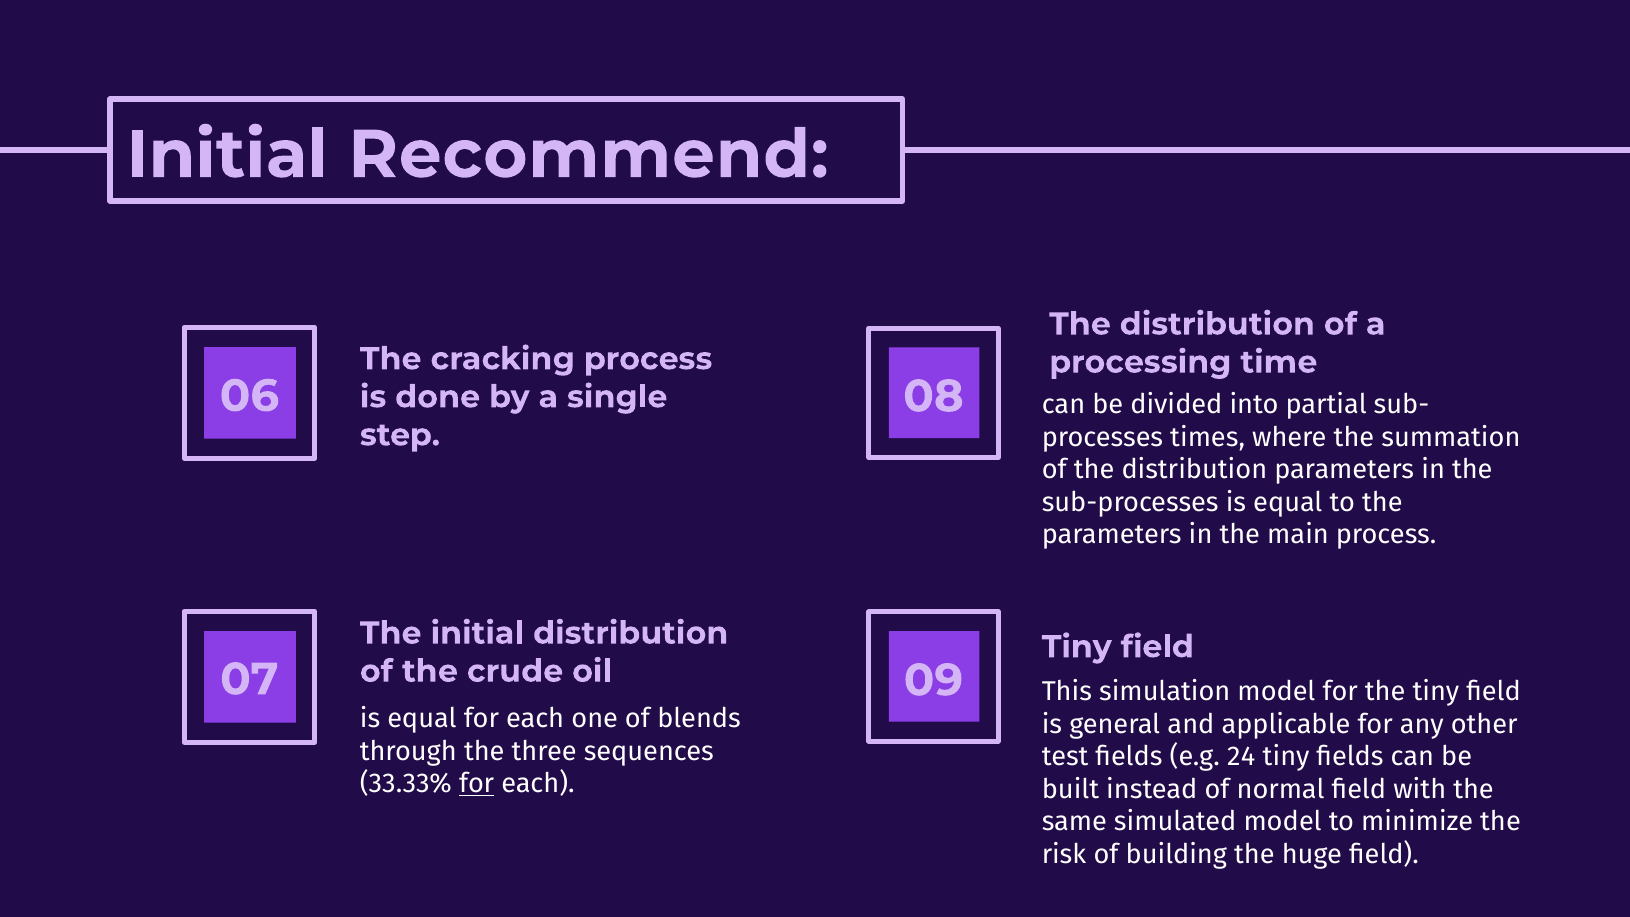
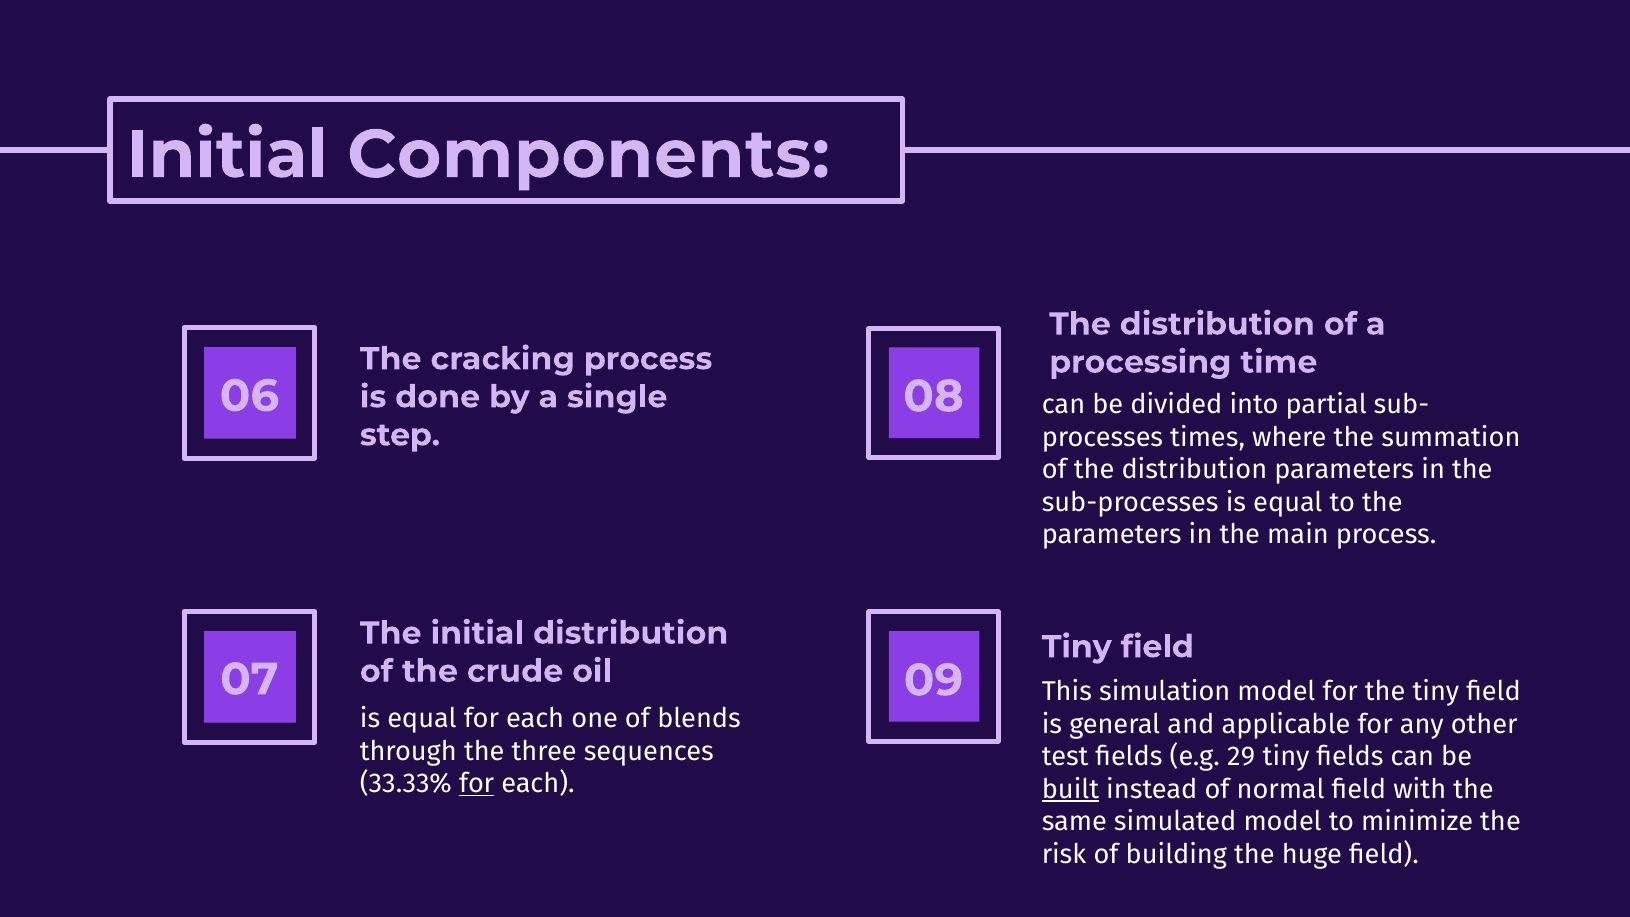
Recommend: Recommend -> Components (588, 155)
24: 24 -> 29 (1241, 757)
built underline: none -> present (1071, 789)
